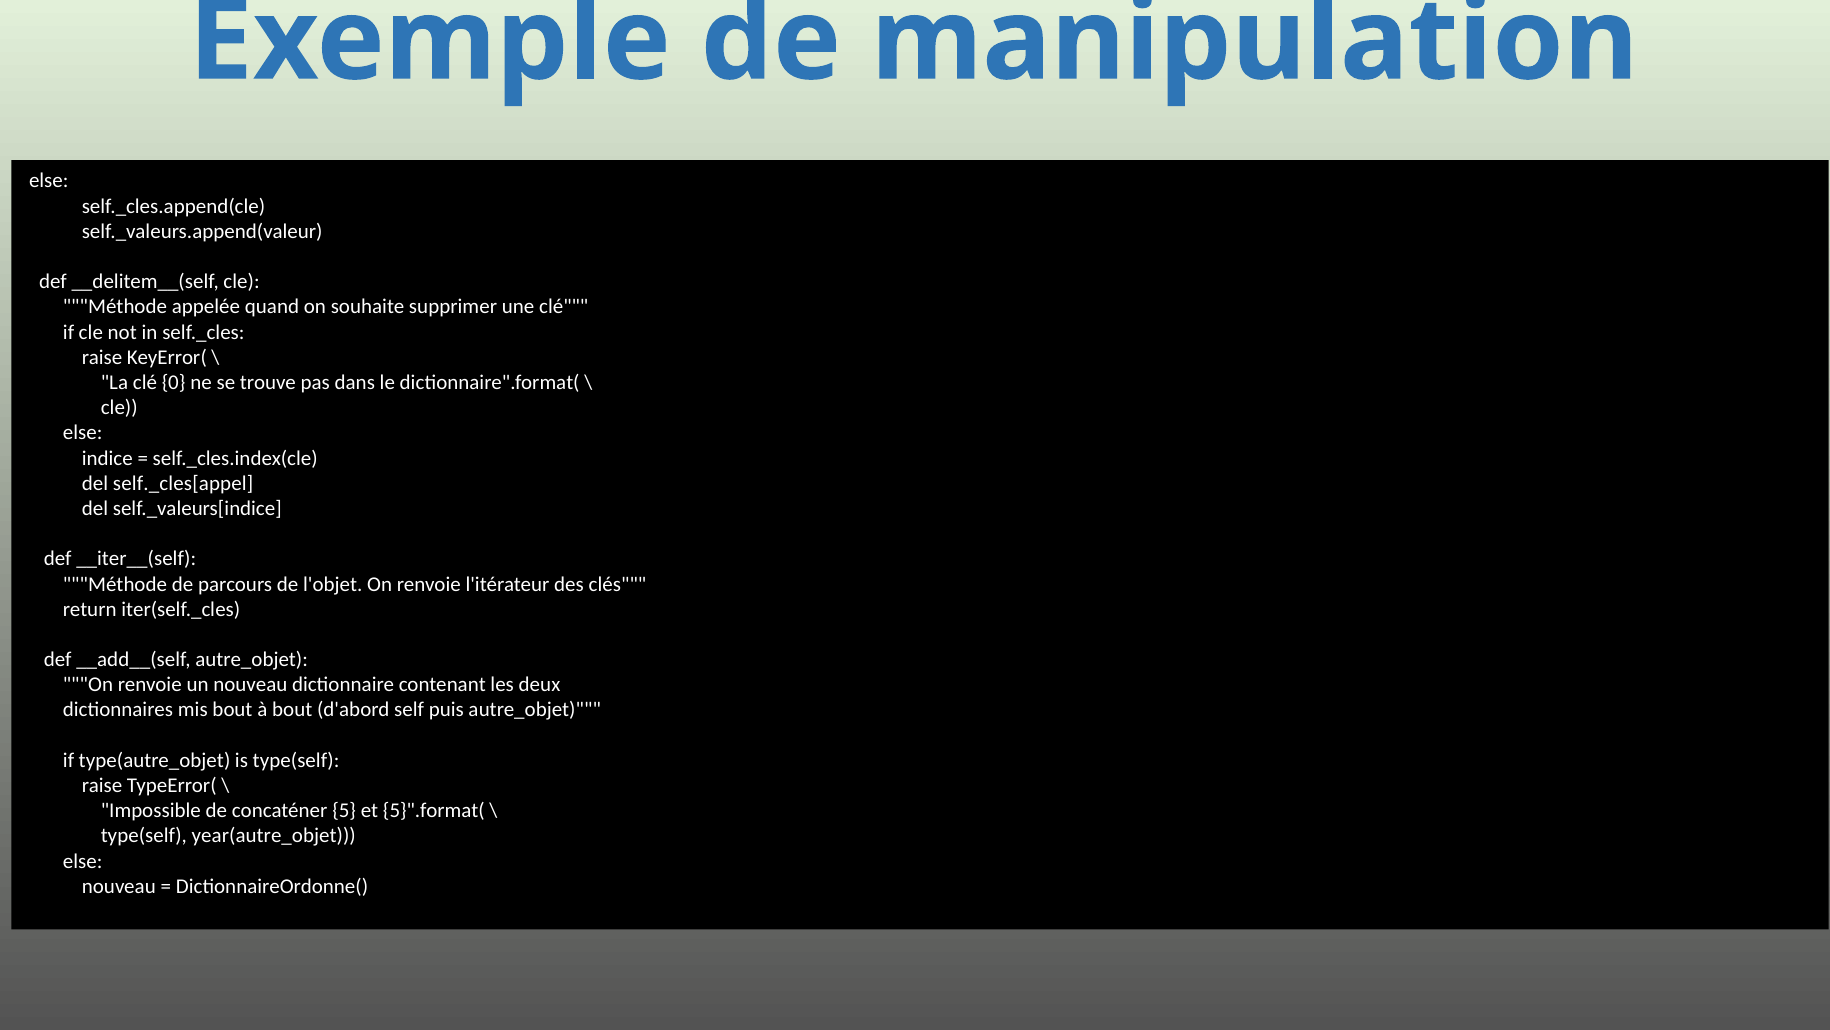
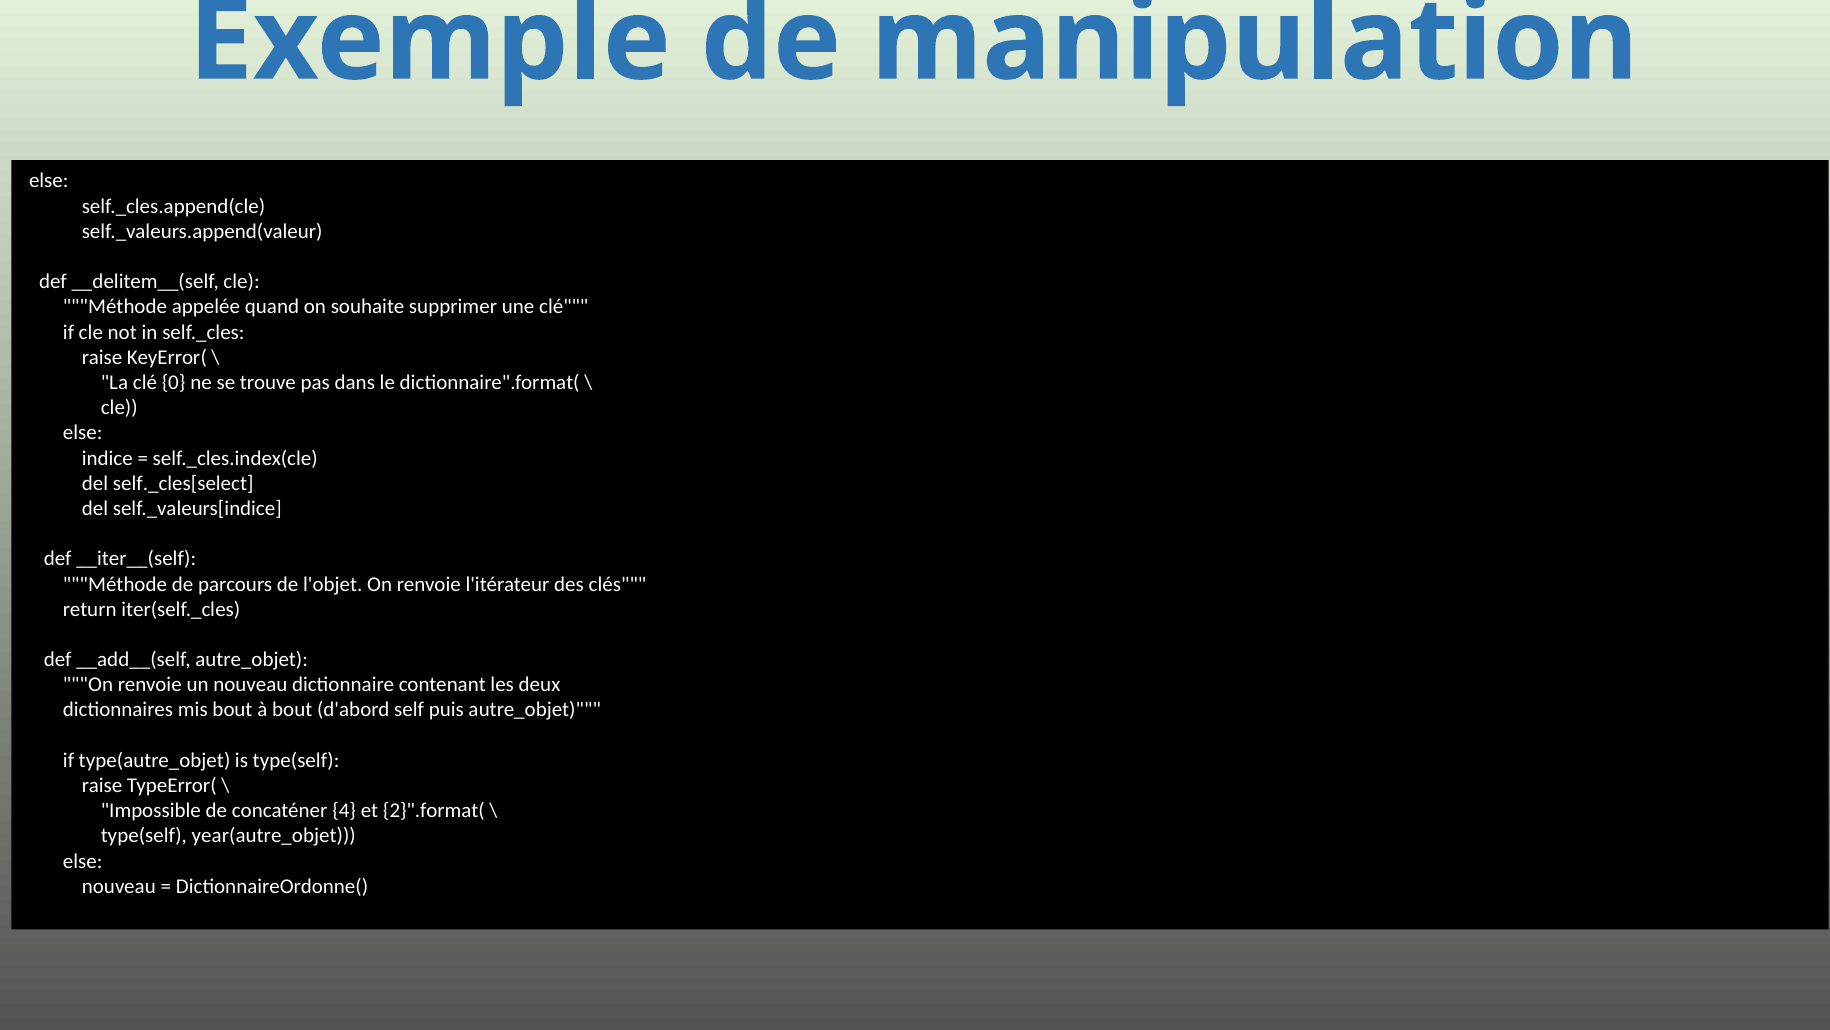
self._cles[appel: self._cles[appel -> self._cles[select (183, 483)
5: 5 -> 4 (344, 810)
5}".format(: 5}".format( -> 2}".format( (434, 810)
